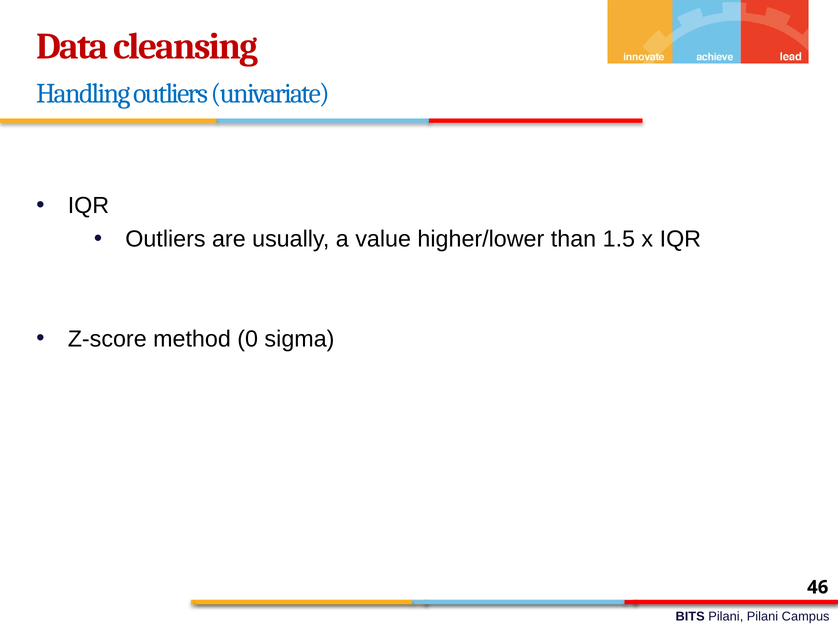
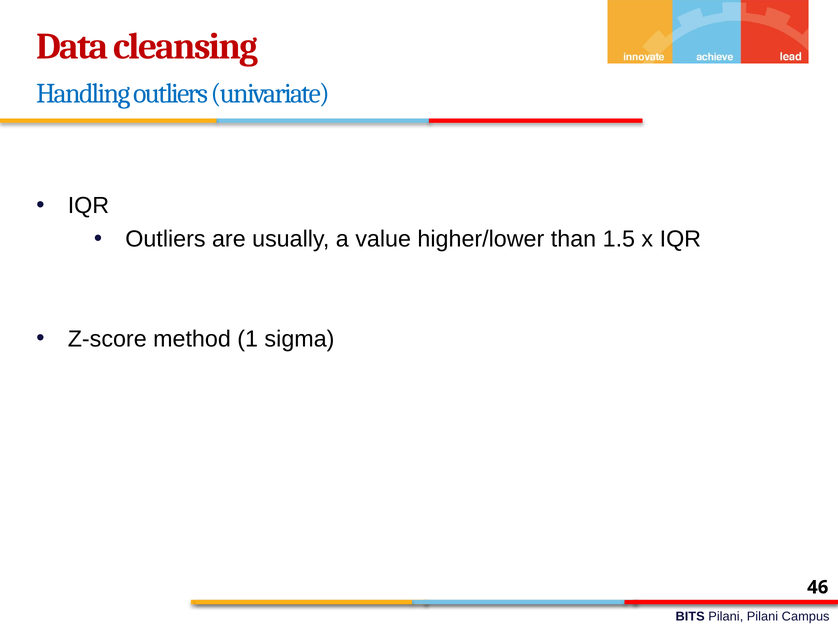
0: 0 -> 1 (248, 339)
